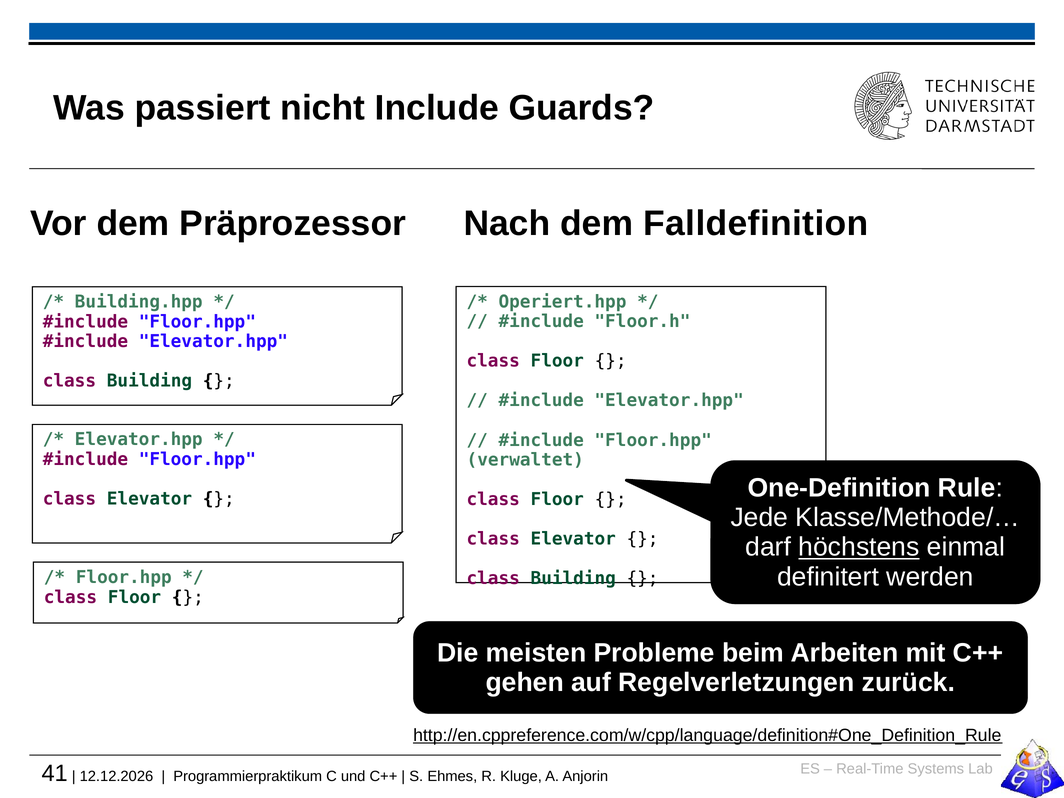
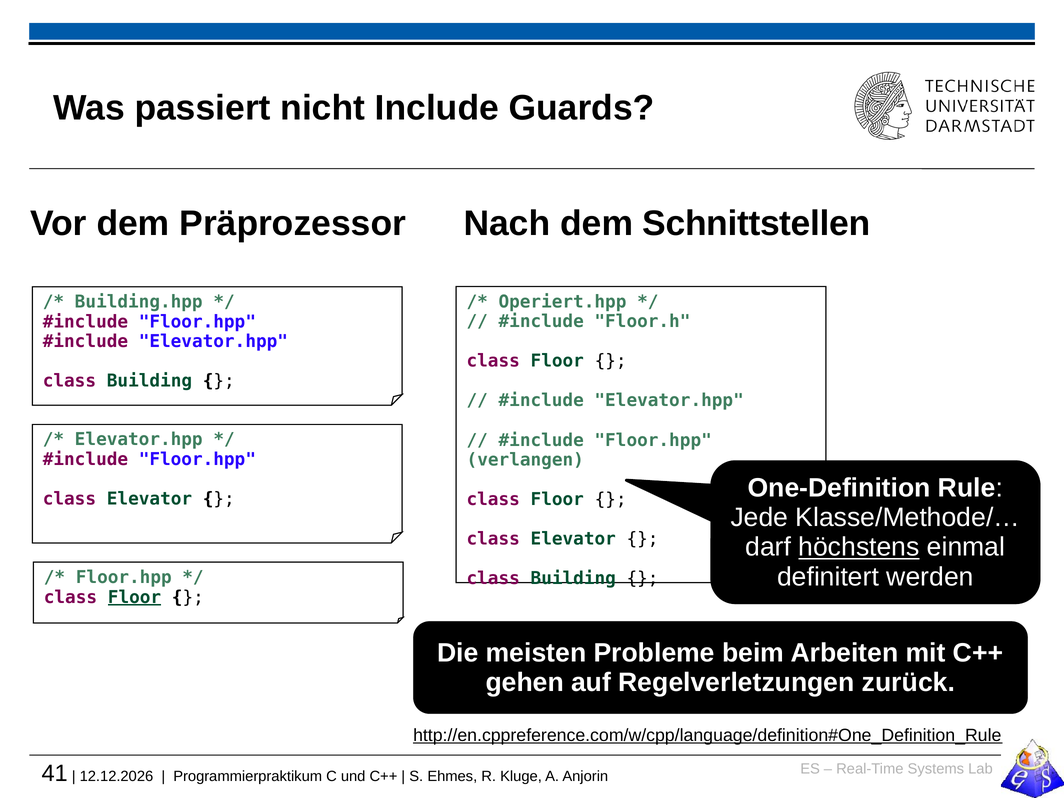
Falldefinition: Falldefinition -> Schnittstellen (756, 224)
verwaltet: verwaltet -> verlangen (525, 460)
Floor underline: none -> present (134, 597)
